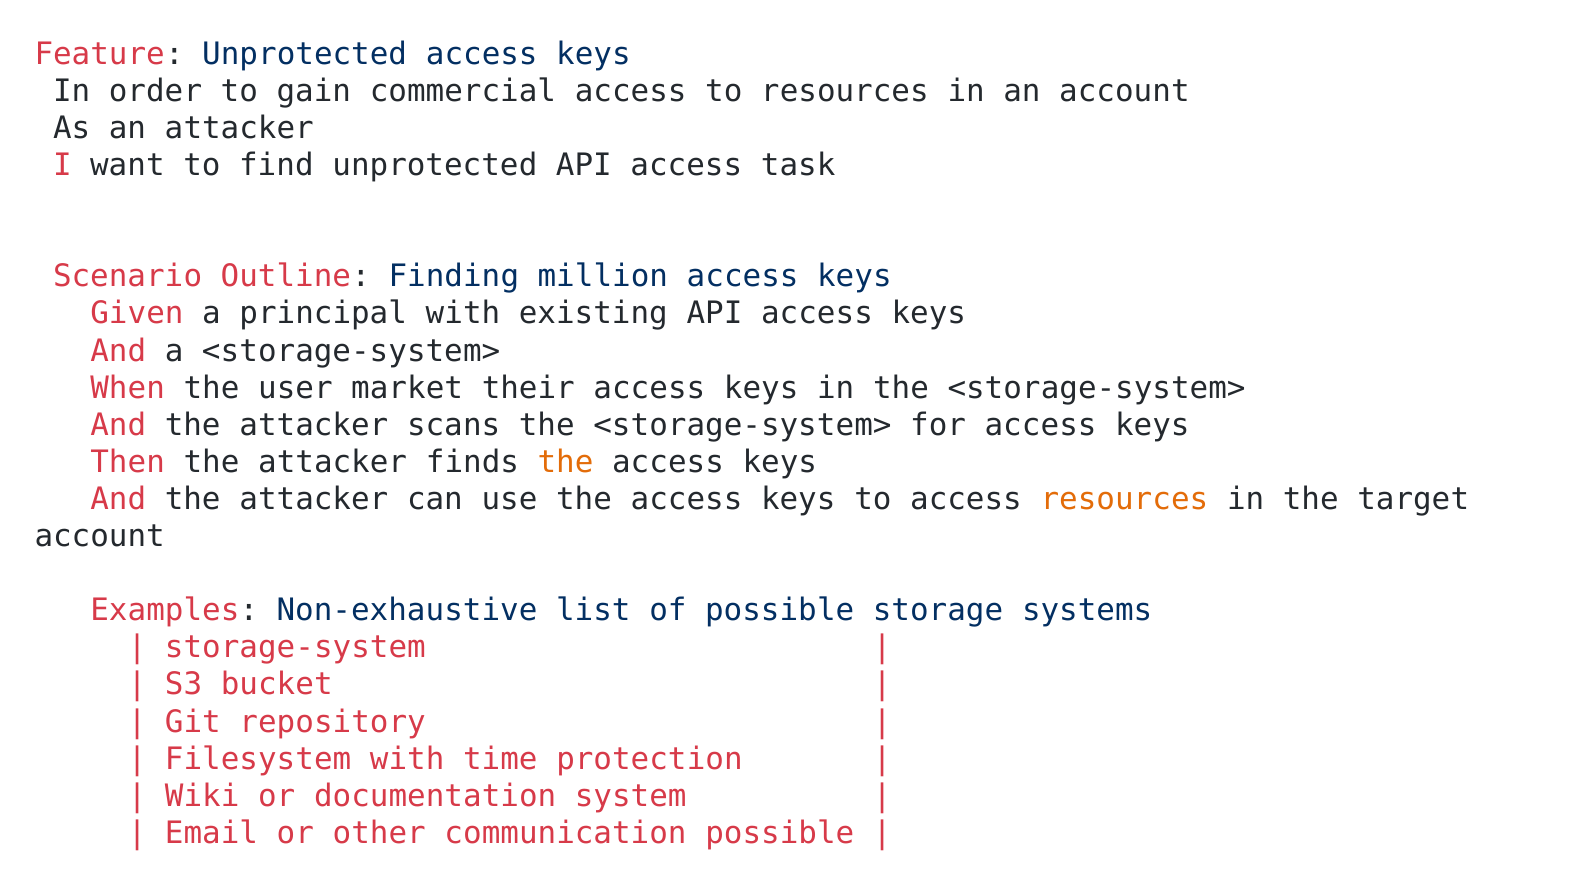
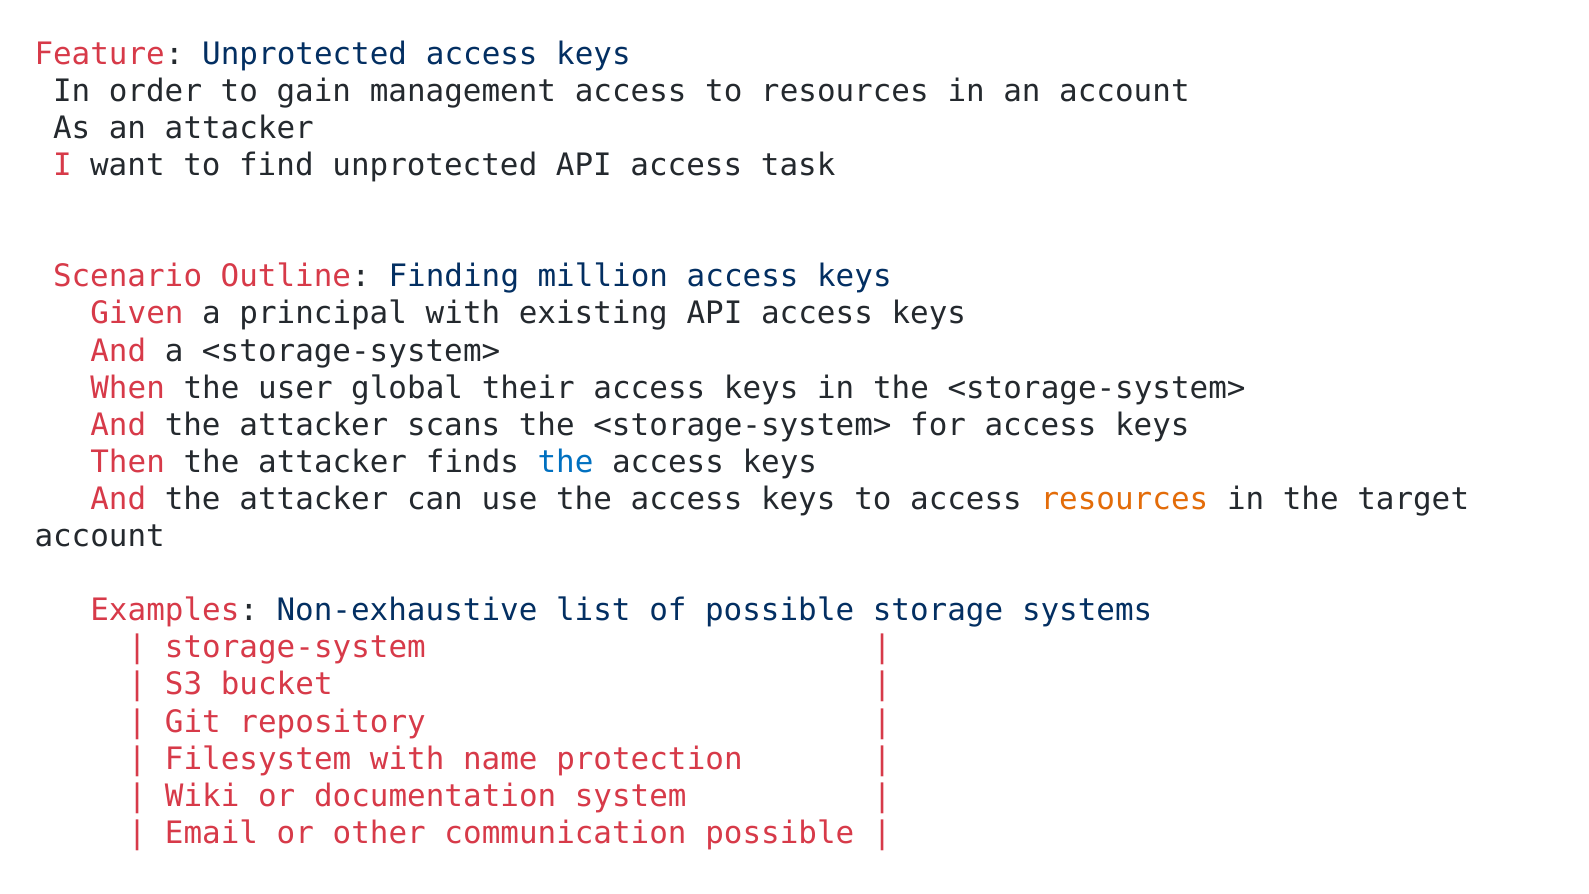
commercial: commercial -> management (463, 91)
market: market -> global (407, 388)
the colour: orange -> blue (566, 462)
time: time -> name (500, 759)
